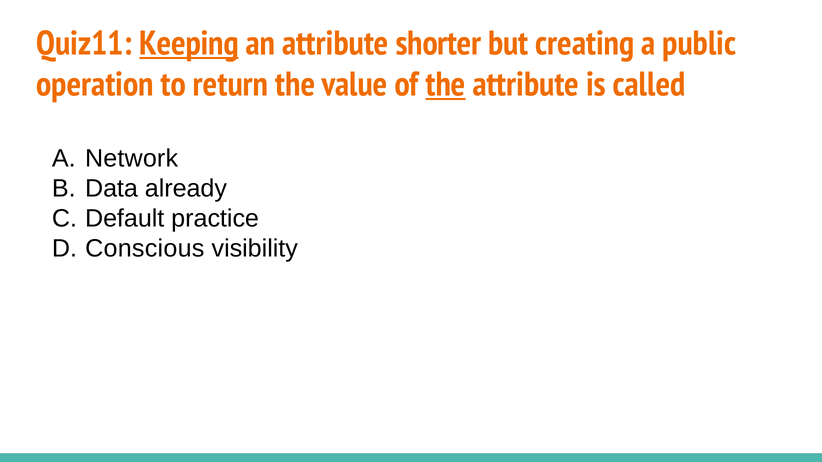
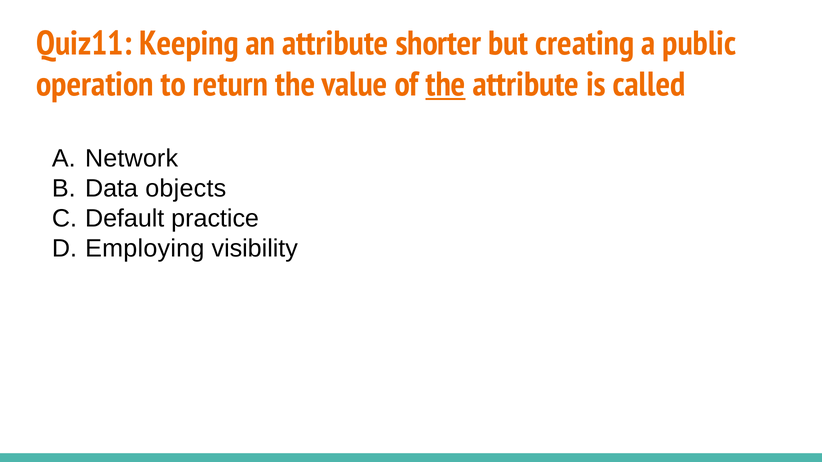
Keeping underline: present -> none (189, 43)
already: already -> objects (186, 189)
Conscious: Conscious -> Employing (145, 249)
